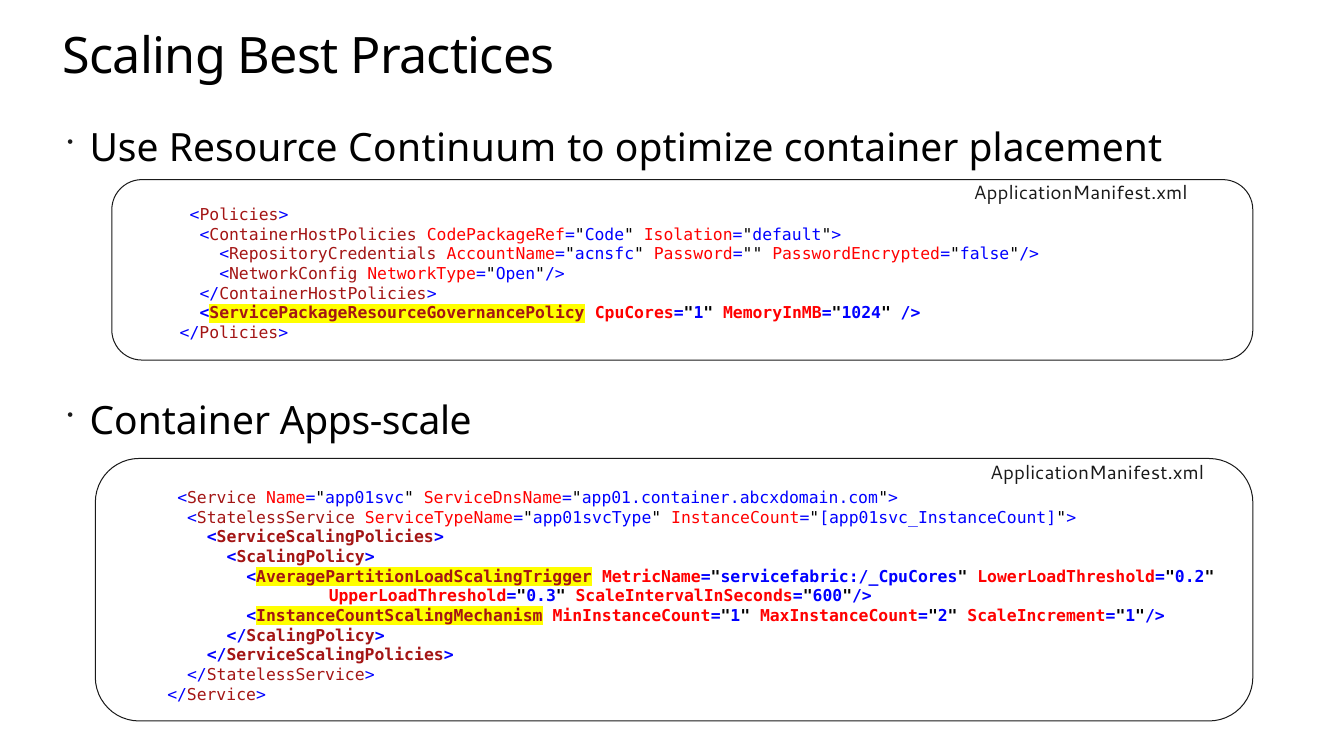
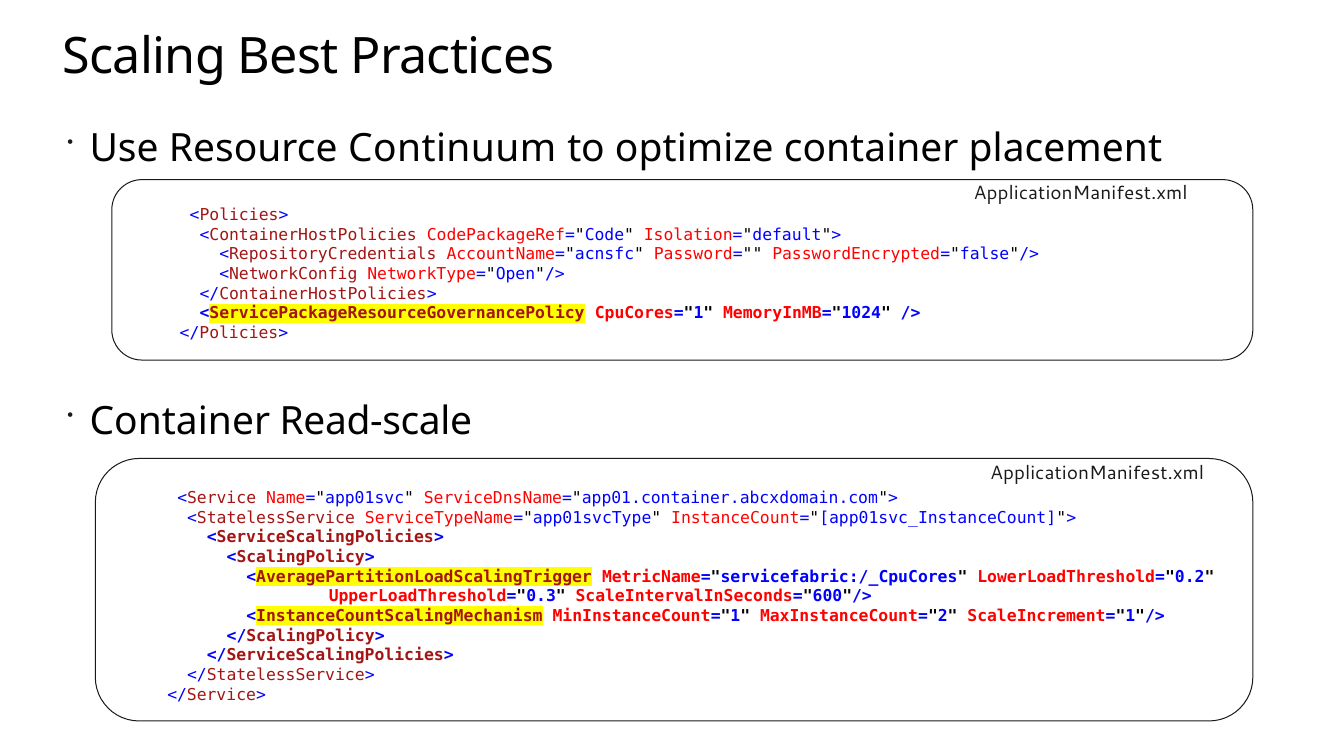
Apps-scale: Apps-scale -> Read-scale (376, 422)
